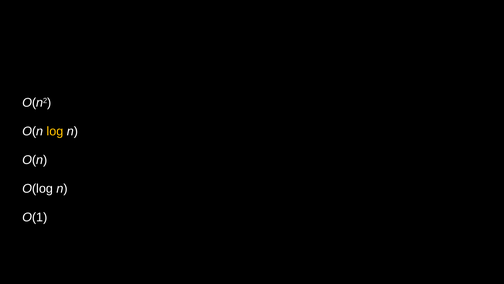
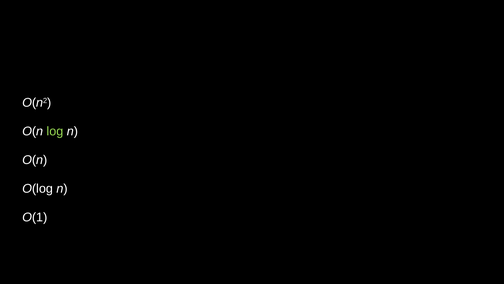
log colour: yellow -> light green (55, 131)
